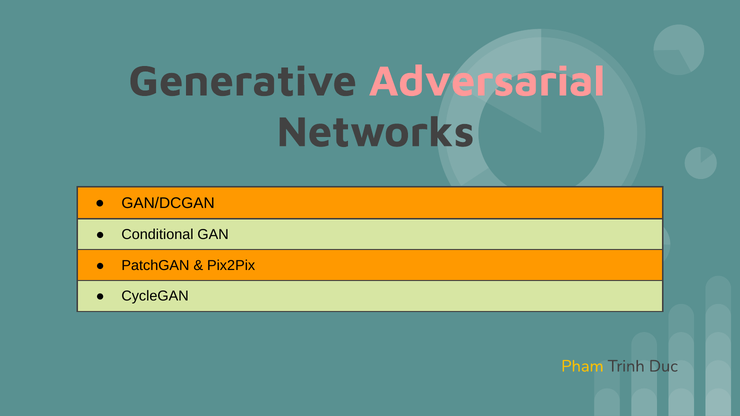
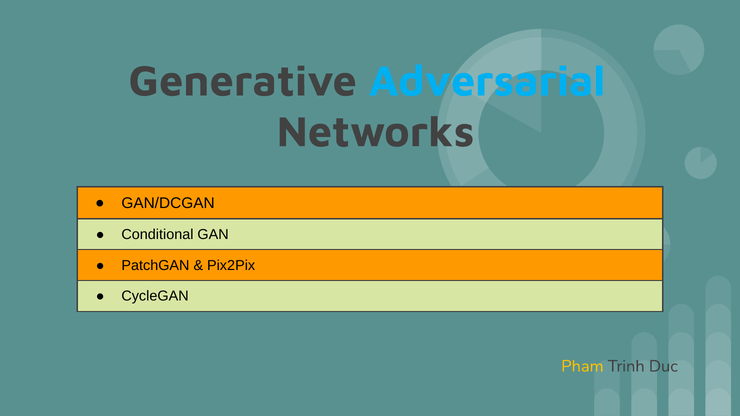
Adversarial colour: pink -> light blue (487, 81)
